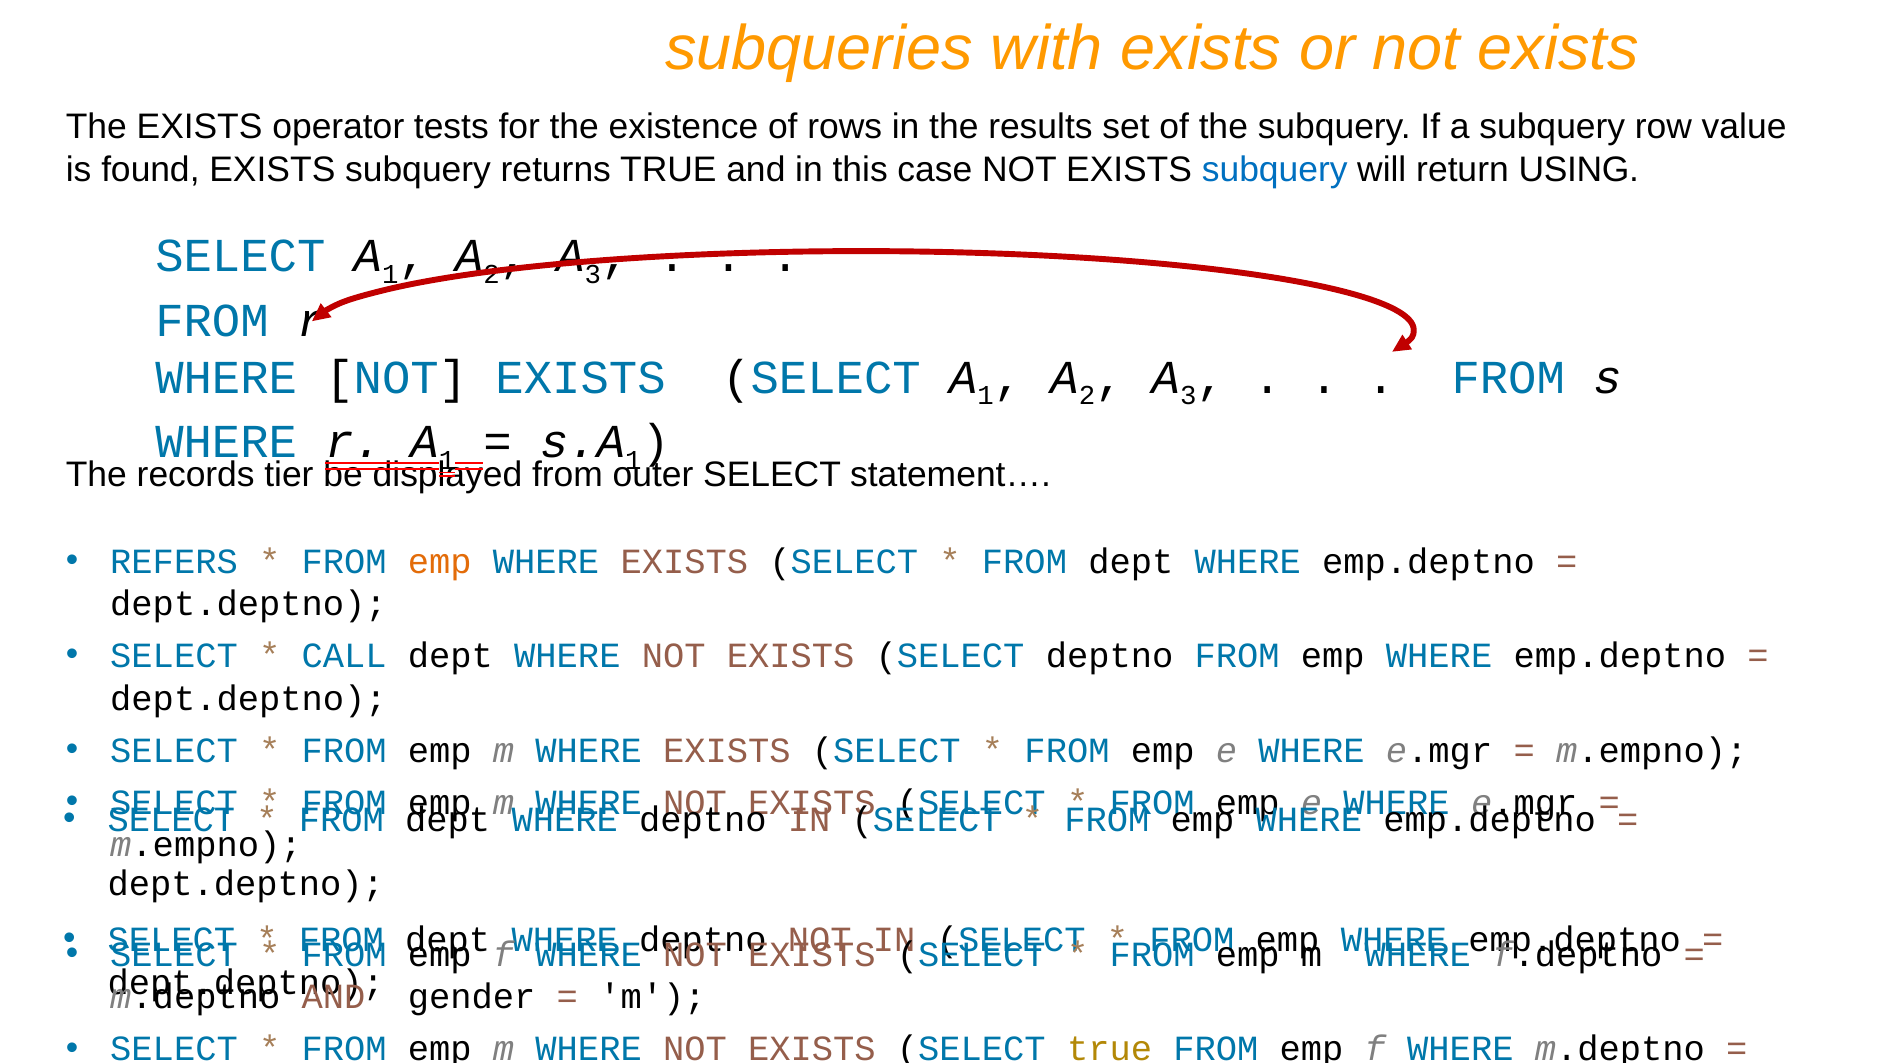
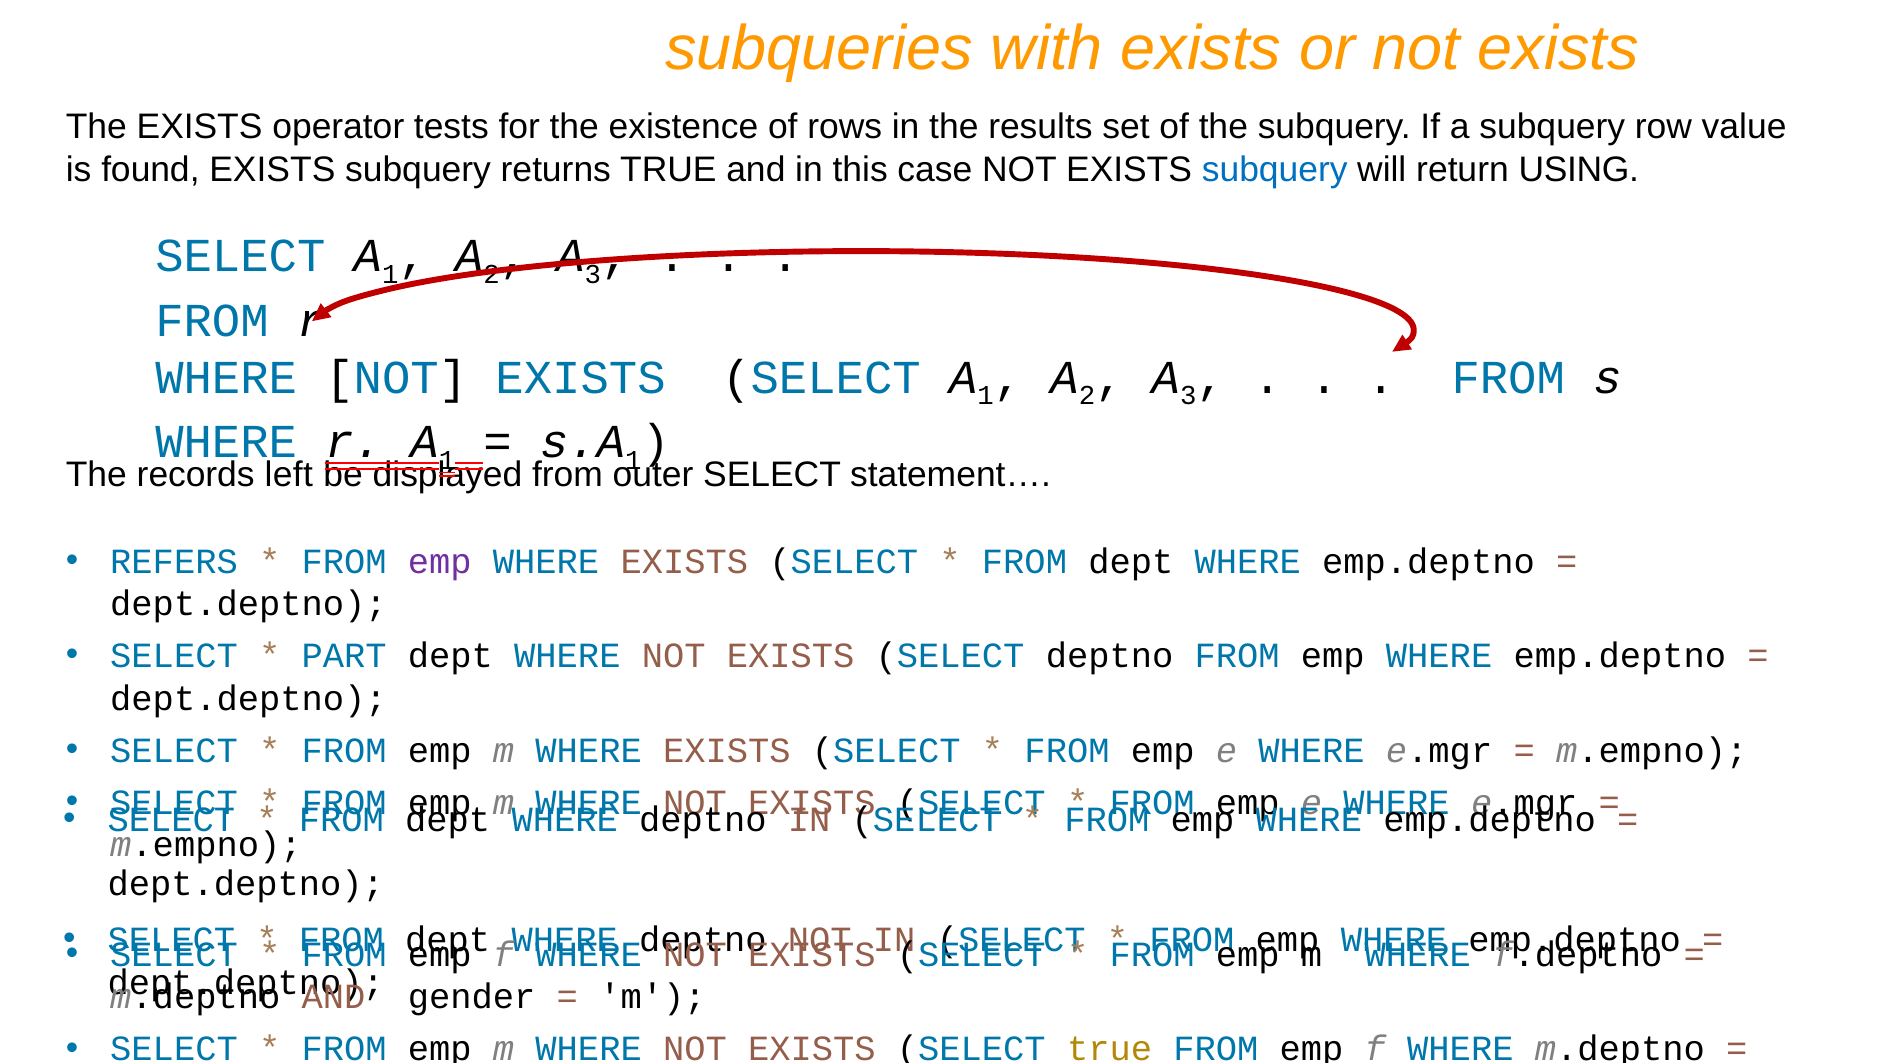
tier: tier -> left (289, 475)
emp colour: orange -> purple (440, 562)
CALL: CALL -> PART (344, 656)
